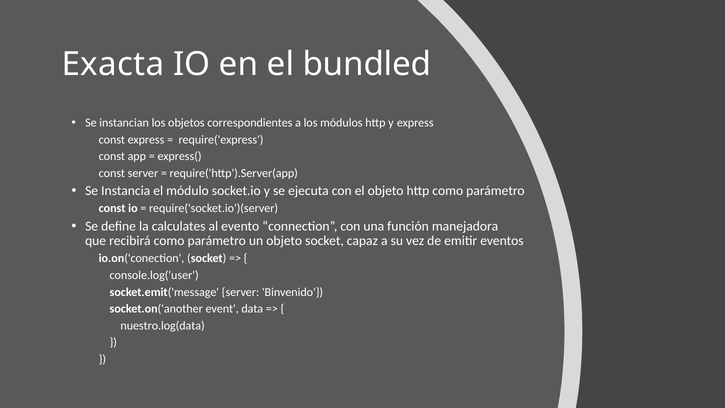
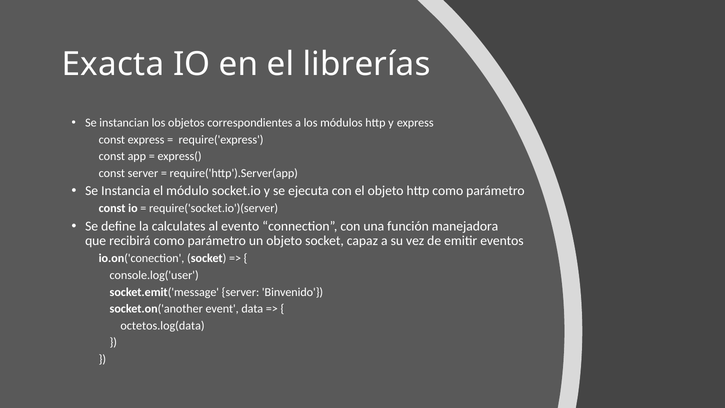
bundled: bundled -> librerías (367, 64)
nuestro.log(data: nuestro.log(data -> octetos.log(data (163, 326)
